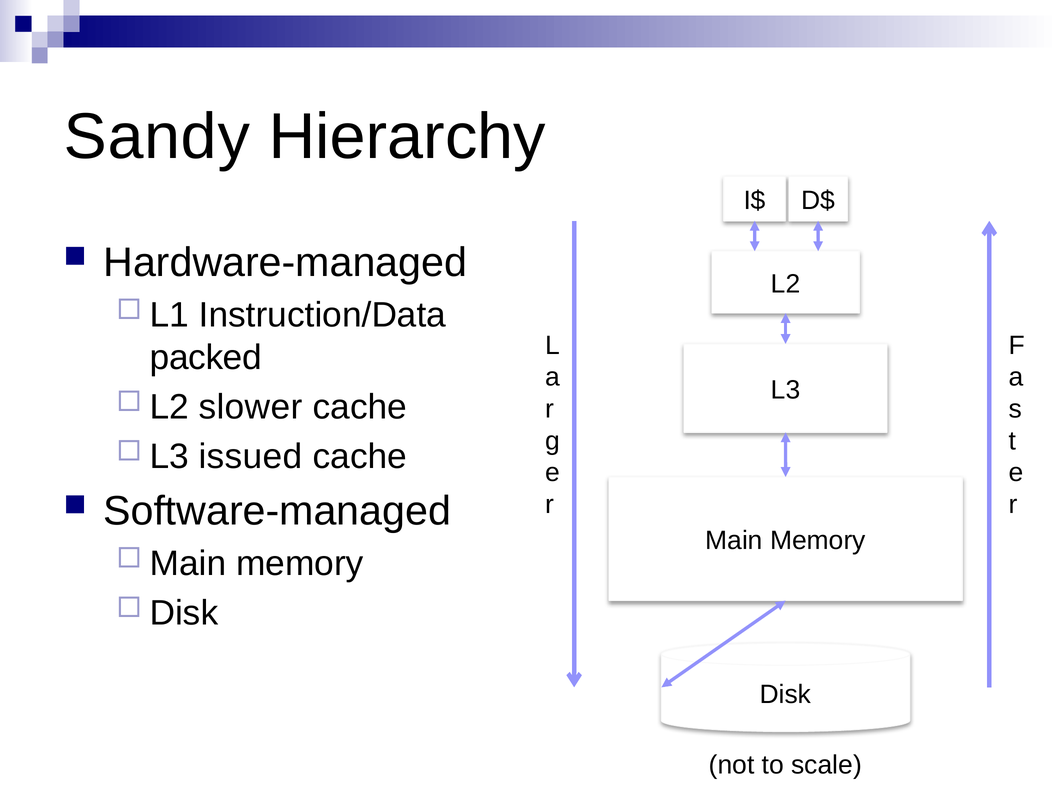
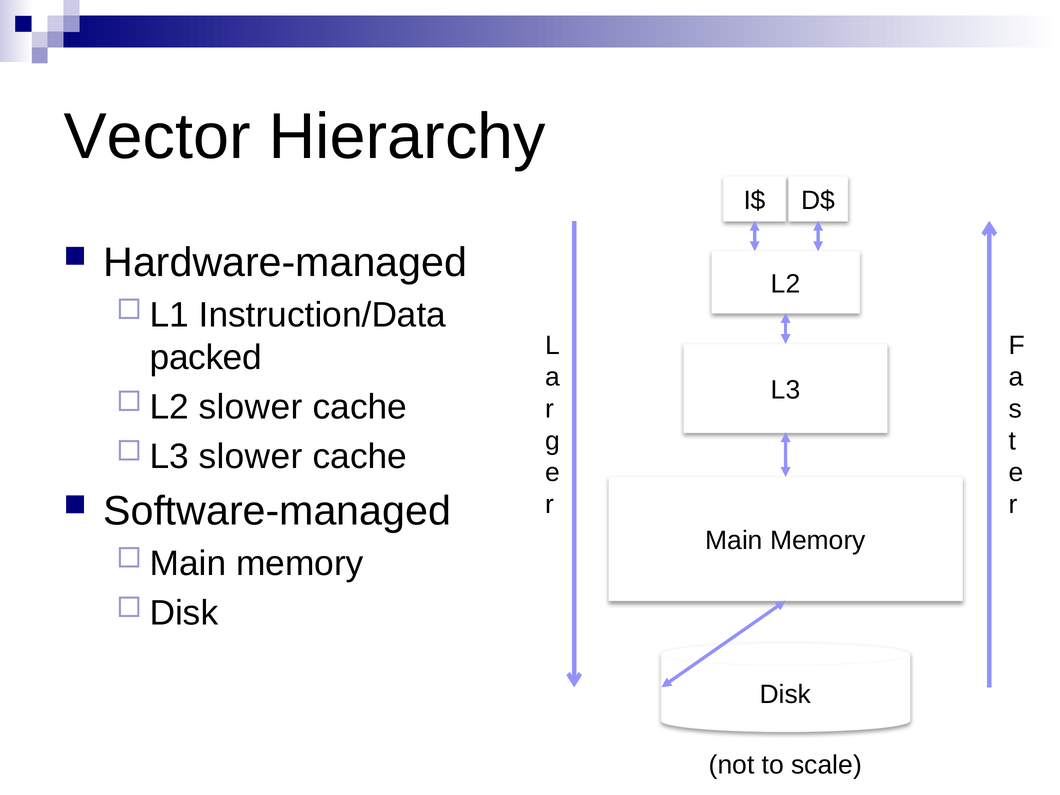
Sandy: Sandy -> Vector (157, 137)
L3 issued: issued -> slower (251, 456)
